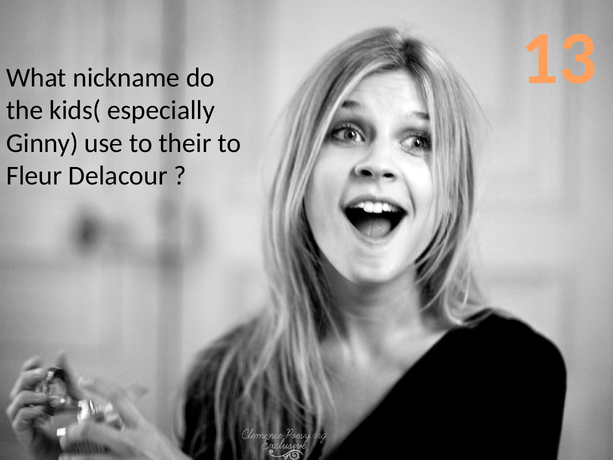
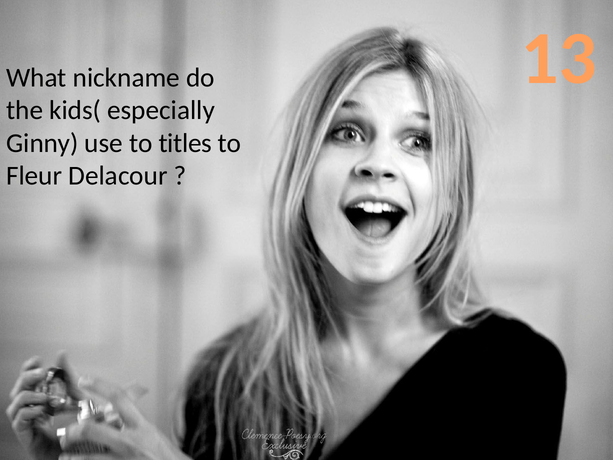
their: their -> titles (185, 143)
